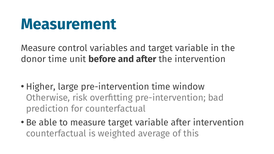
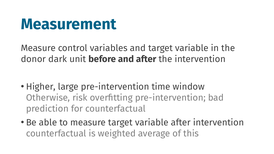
donor time: time -> dark (58, 59)
